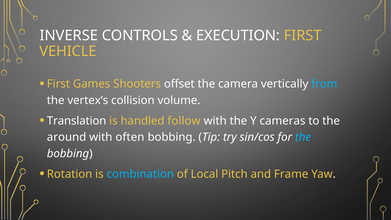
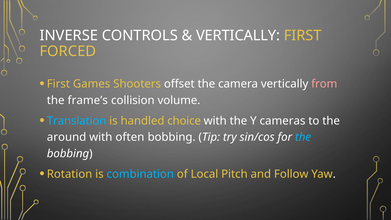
EXECUTION: EXECUTION -> VERTICALLY (238, 36)
VEHICLE: VEHICLE -> FORCED (68, 51)
from colour: light blue -> pink (324, 84)
vertex’s: vertex’s -> frame’s (88, 100)
Translation colour: white -> light blue (77, 121)
follow: follow -> choice (184, 121)
Frame: Frame -> Follow (291, 174)
